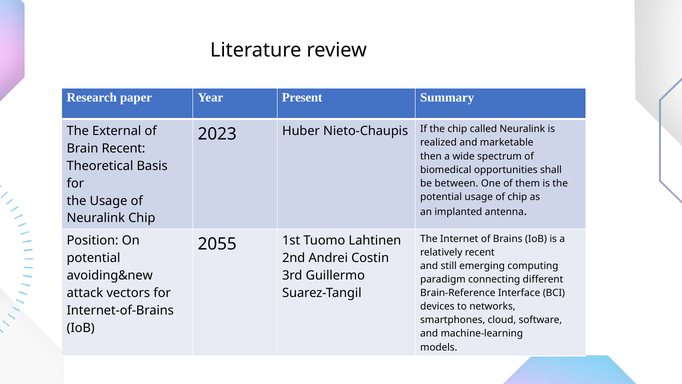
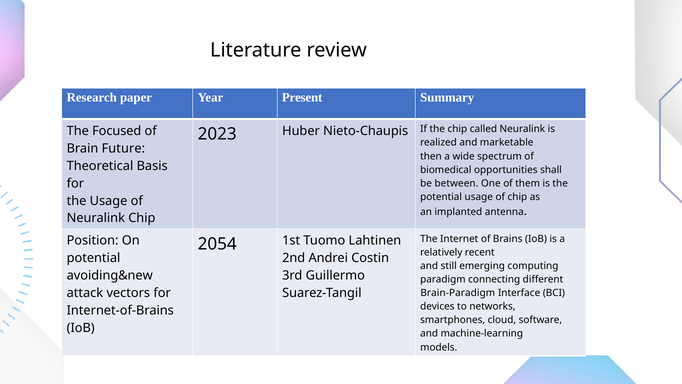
External: External -> Focused (117, 131)
Brain Recent: Recent -> Future (123, 148)
2055: 2055 -> 2054 (217, 244)
Brain-Reference: Brain-Reference -> Brain-Paradigm (458, 293)
